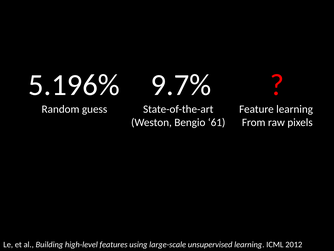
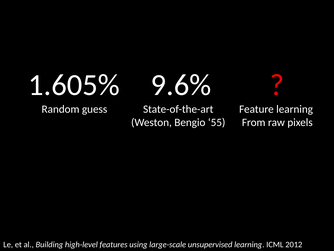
5.196%: 5.196% -> 1.605% (74, 85)
9.7%: 9.7% -> 9.6% (181, 85)
61: 61 -> 55 (217, 122)
